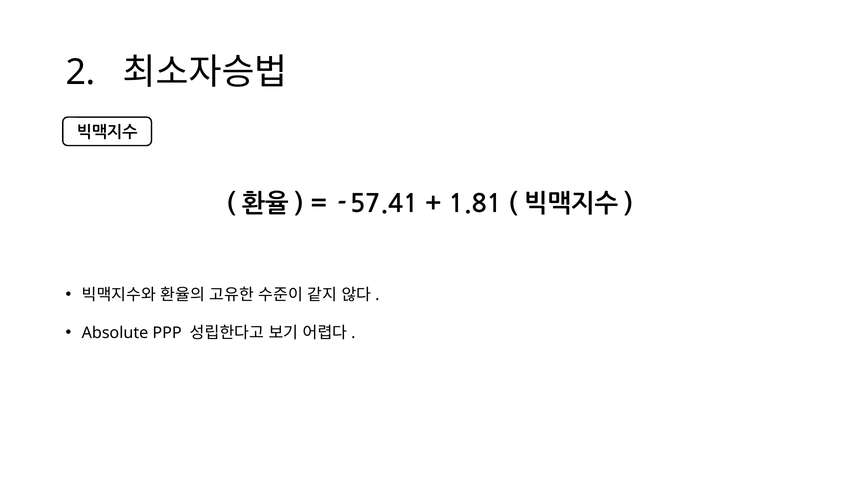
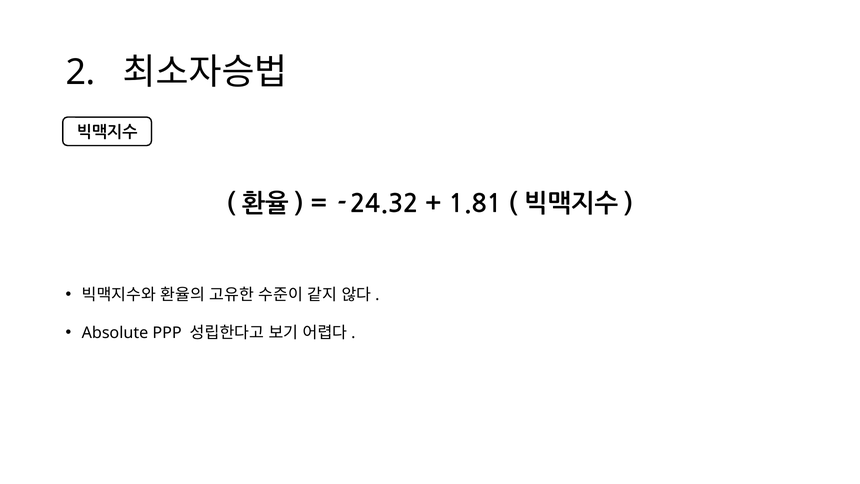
57.41: 57.41 -> 24.32 (384, 204)
